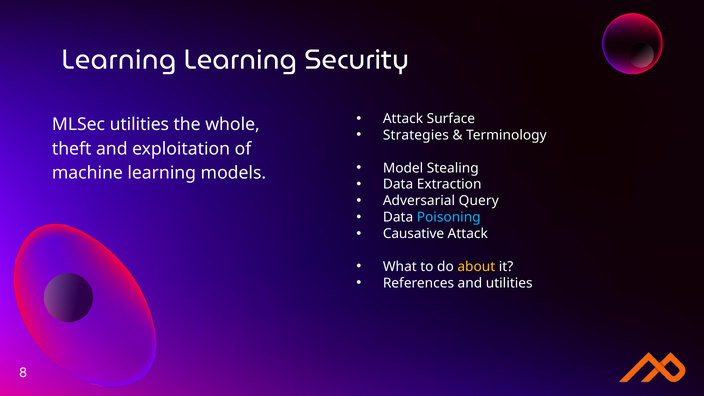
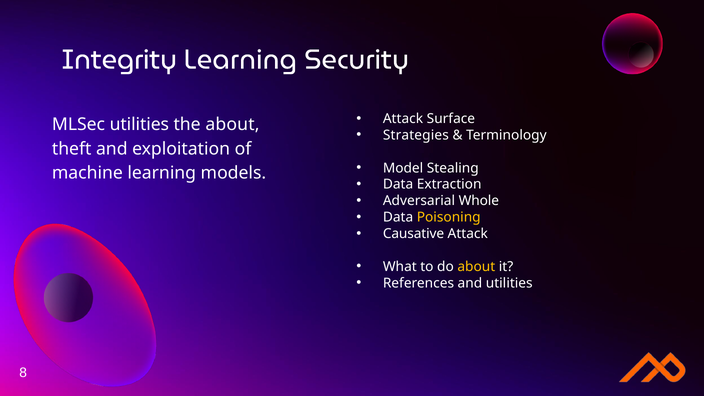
Learning: Learning -> Integrity (119, 60)
the whole: whole -> about (232, 125)
Query: Query -> Whole (479, 201)
Poisoning colour: light blue -> yellow (449, 217)
